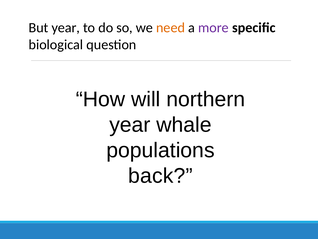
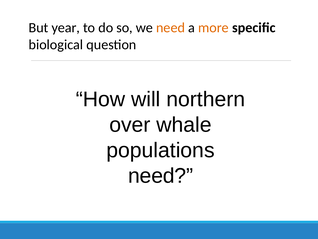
more colour: purple -> orange (213, 28)
year: year -> over (130, 125)
back: back -> need (161, 175)
